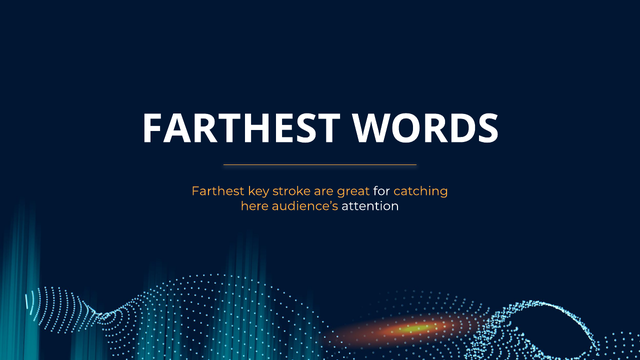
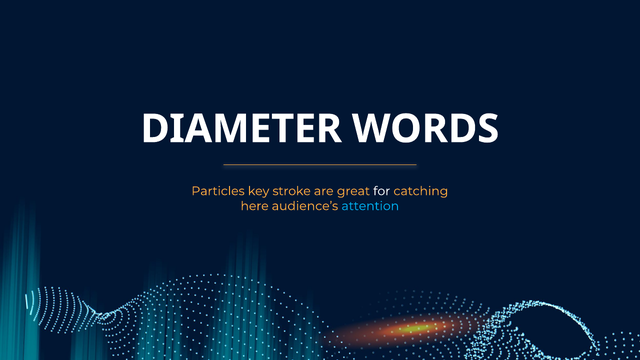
FARTHEST: FARTHEST -> DIAMETER (241, 129)
Farthest: Farthest -> Particles (218, 191)
attention colour: white -> light blue (370, 206)
